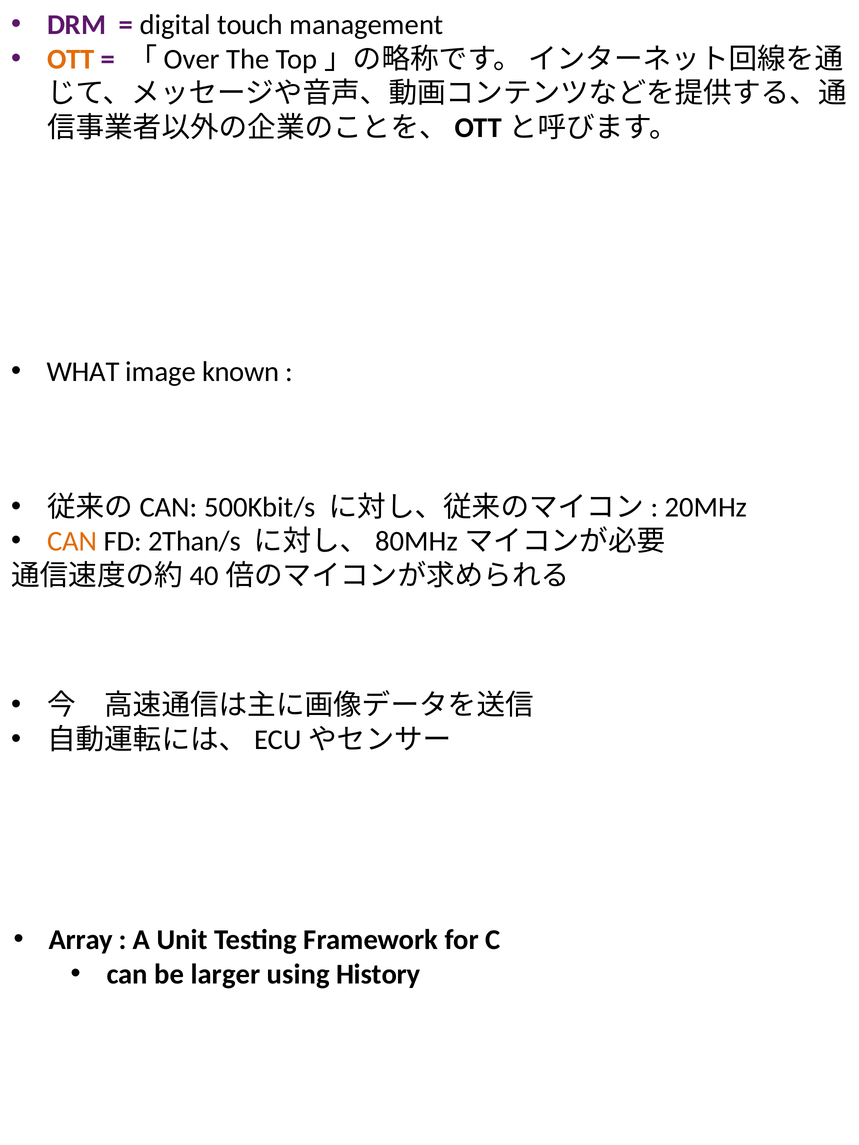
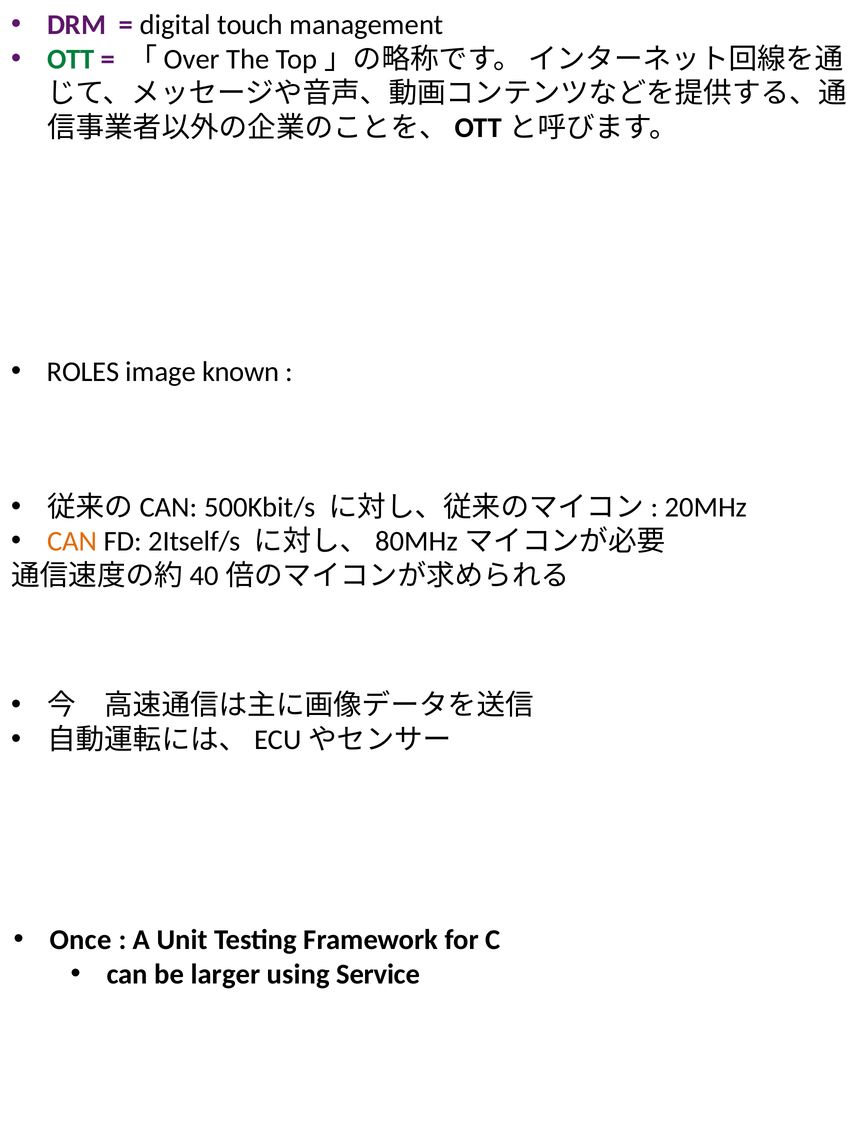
OTT colour: orange -> green (71, 59)
WHAT: WHAT -> ROLES (83, 372)
2Than/s: 2Than/s -> 2Itself/s (195, 542)
Array: Array -> Once (81, 940)
History: History -> Service (378, 975)
